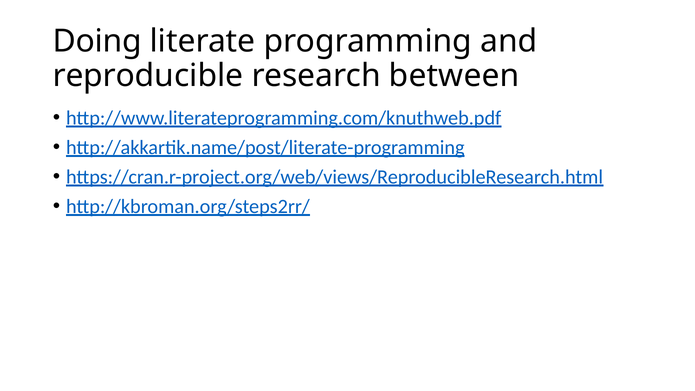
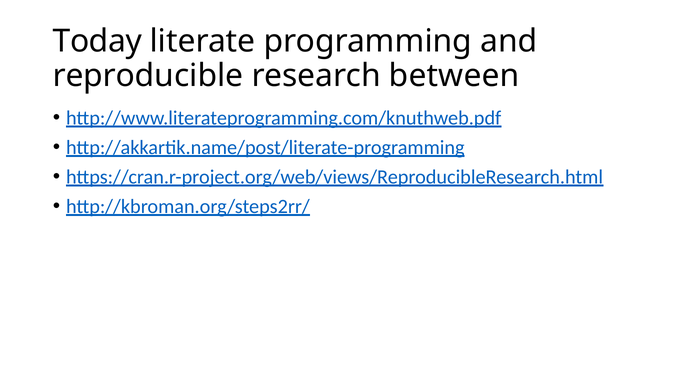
Doing: Doing -> Today (97, 41)
